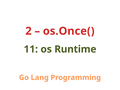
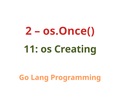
Runtime: Runtime -> Creating (75, 49)
